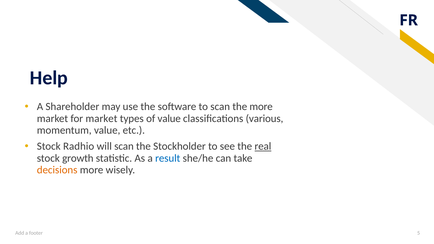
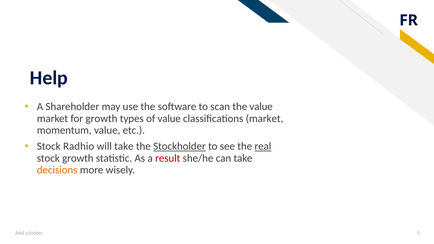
the more: more -> value (261, 107)
for market: market -> growth (101, 119)
classifications various: various -> market (265, 119)
will scan: scan -> take (124, 146)
Stockholder underline: none -> present (179, 146)
result colour: blue -> red (168, 158)
